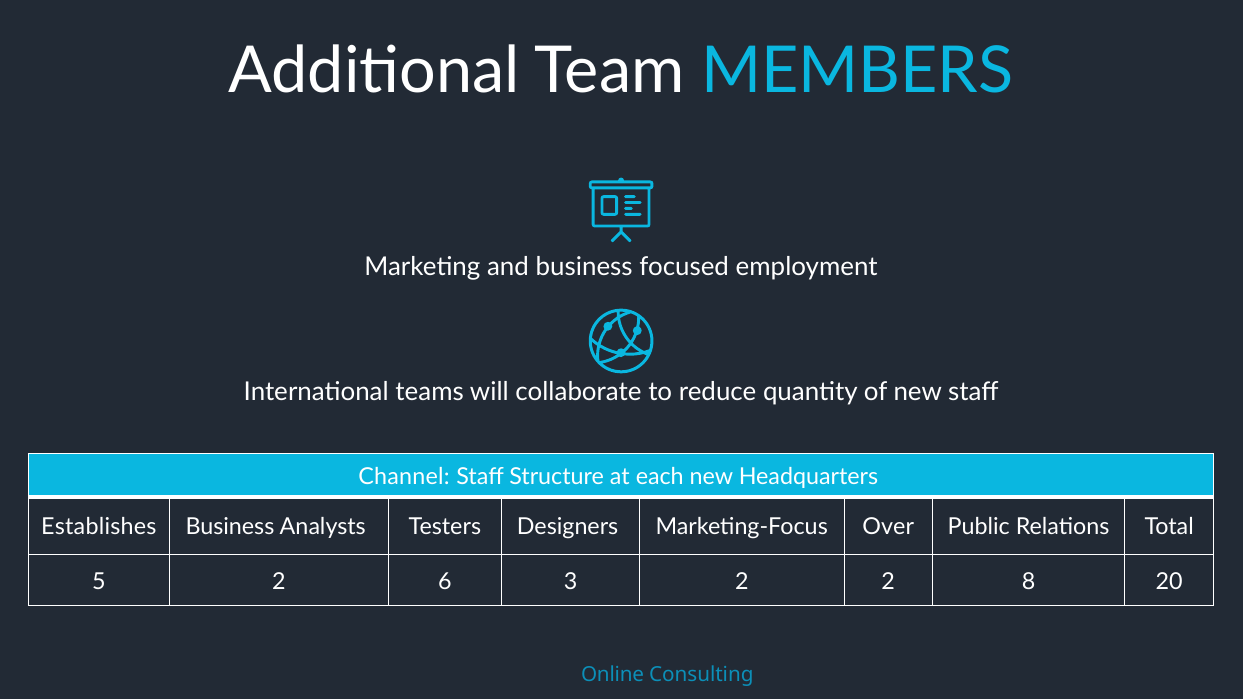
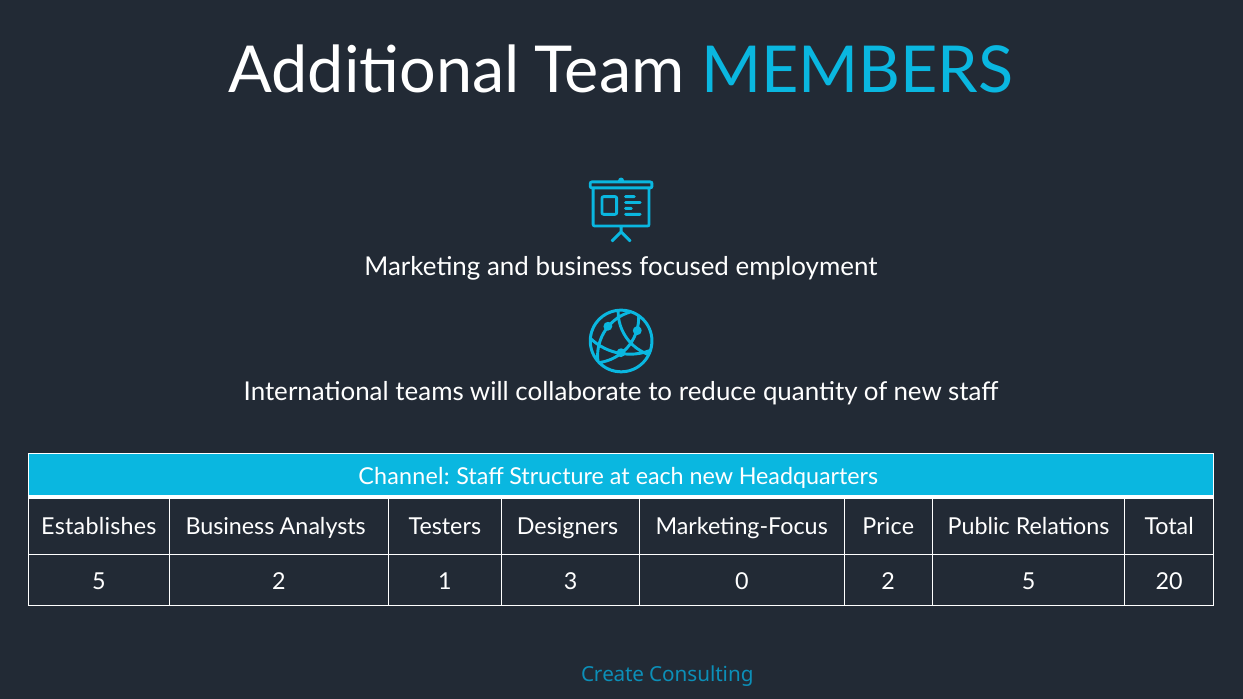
Over: Over -> Price (888, 527)
6: 6 -> 1 (445, 582)
3 2: 2 -> 0 (742, 582)
2 8: 8 -> 5 (1029, 582)
Online: Online -> Create (613, 675)
